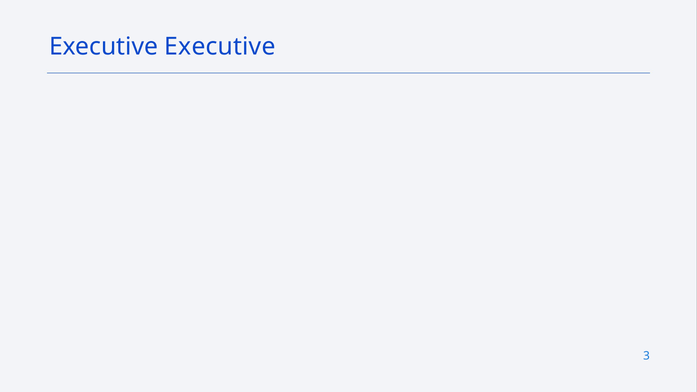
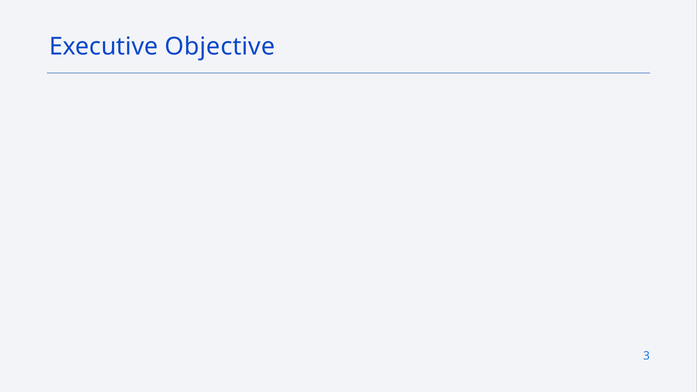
Executive Executive: Executive -> Objective (220, 47)
